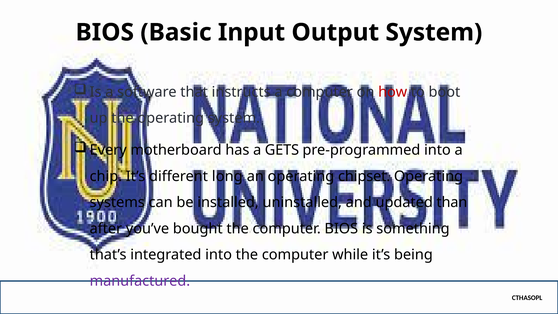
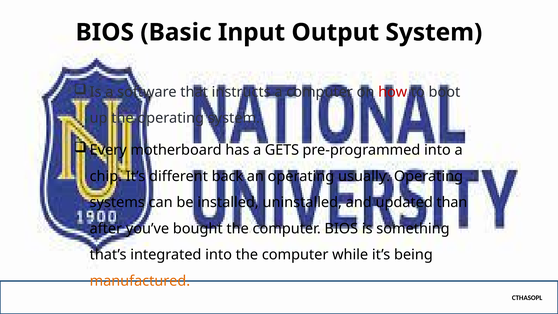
long: long -> back (227, 176)
chipset: chipset -> usually (364, 176)
manufactured colour: purple -> orange (140, 281)
